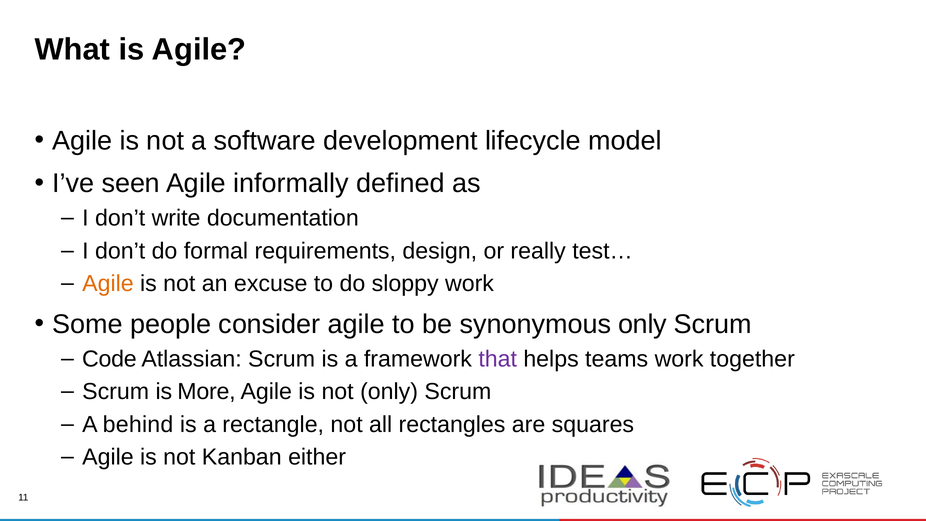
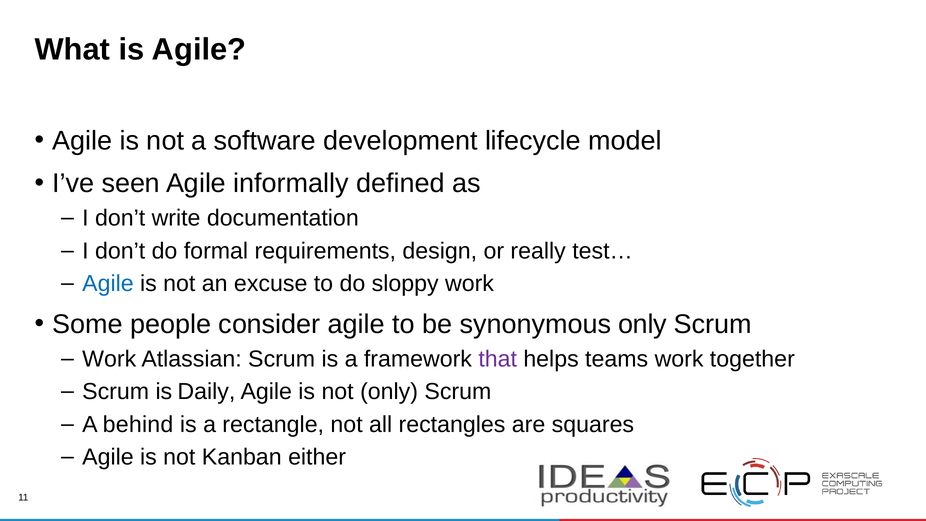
Agile colour: orange -> blue (108, 284)
Code: Code -> Work (109, 359)
More: More -> Daily (206, 392)
